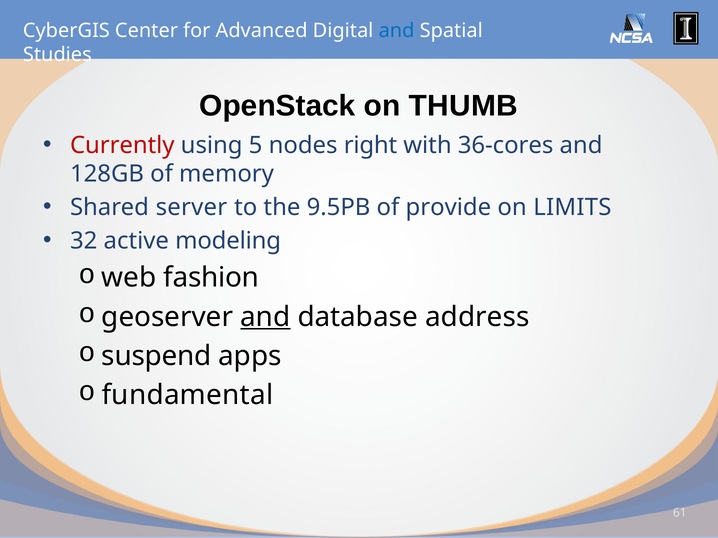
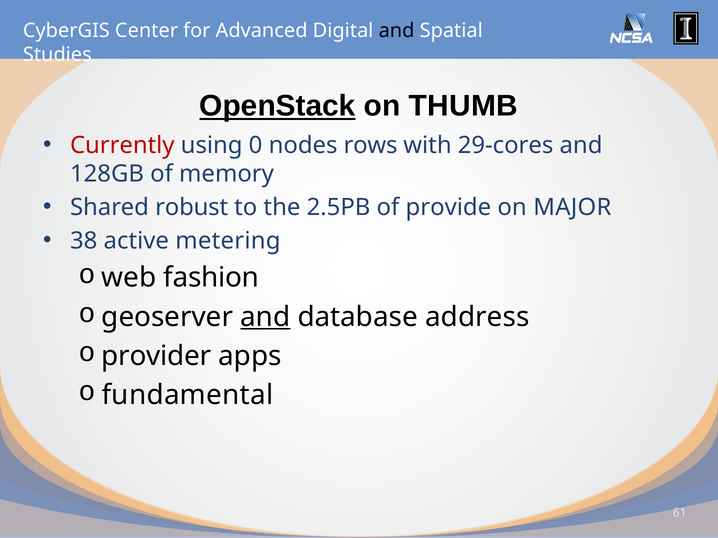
and colour: blue -> black (397, 31)
OpenStack underline: none -> present (277, 106)
5: 5 -> 0 (256, 145)
right: right -> rows (371, 145)
36-cores: 36-cores -> 29-cores (506, 145)
server: server -> robust (192, 207)
9.5PB: 9.5PB -> 2.5PB (339, 207)
LIMITS: LIMITS -> MAJOR (572, 207)
32: 32 -> 38 (84, 241)
modeling: modeling -> metering (228, 241)
suspend: suspend -> provider (156, 356)
